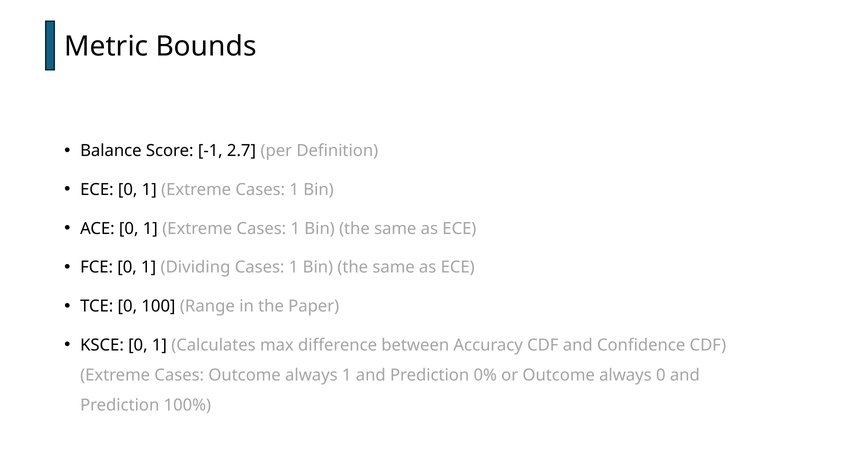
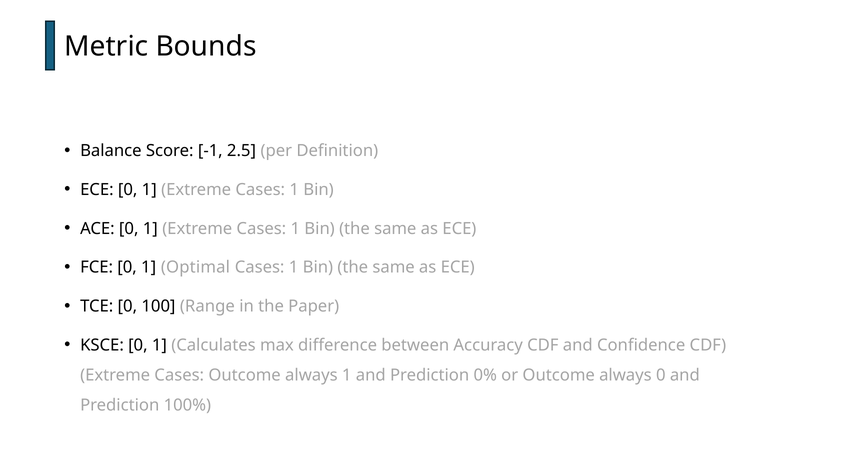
2.7: 2.7 -> 2.5 (241, 151)
Dividing: Dividing -> Optimal (195, 267)
